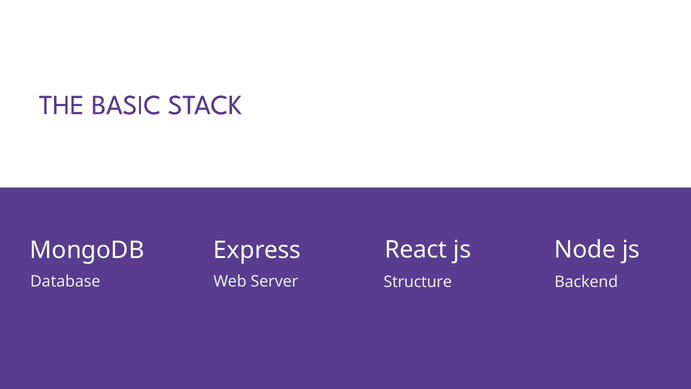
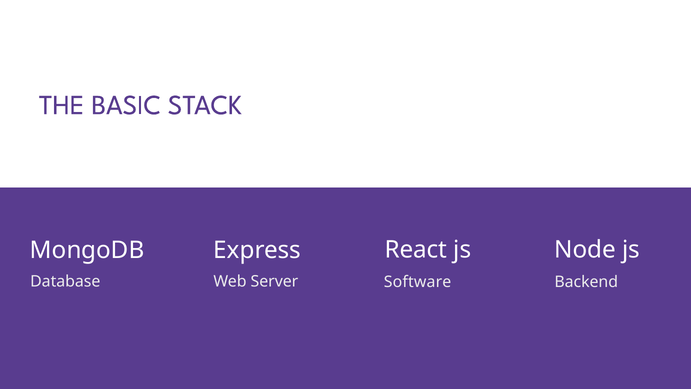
Structure: Structure -> Software (418, 282)
